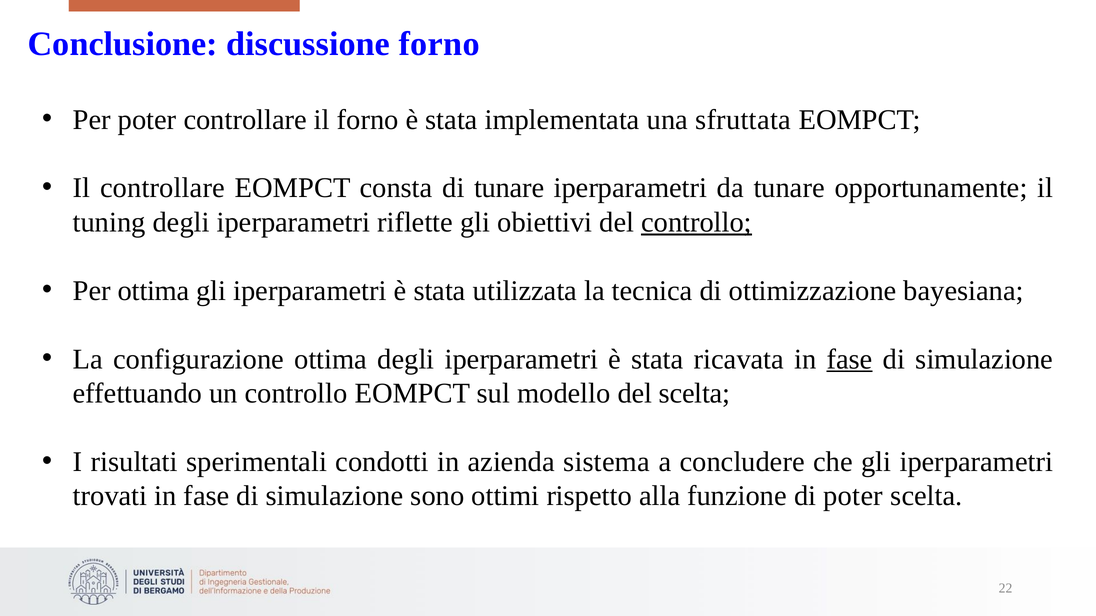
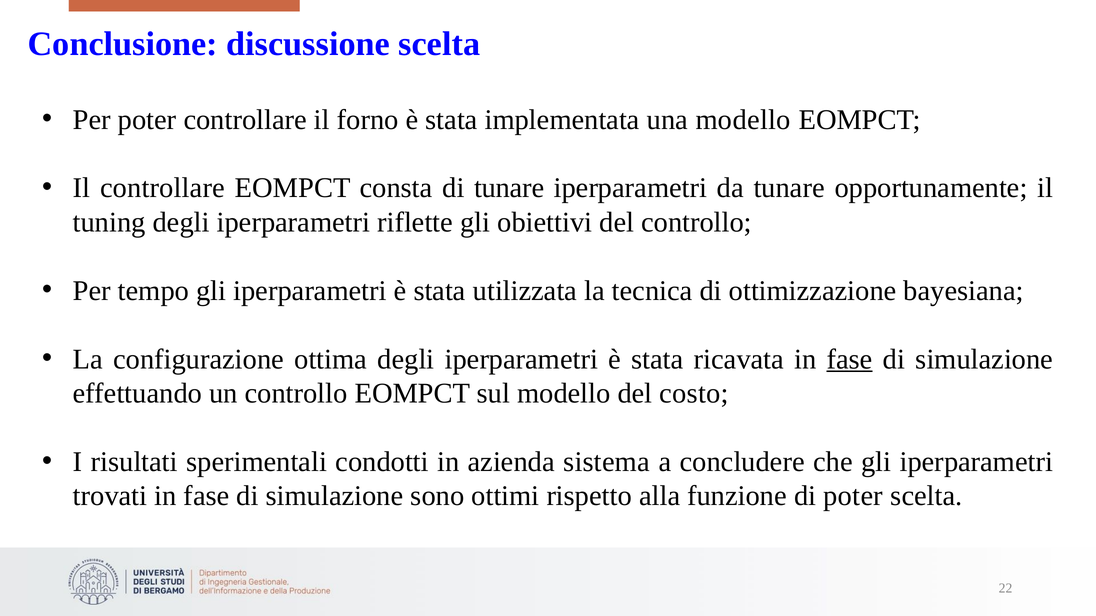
discussione forno: forno -> scelta (439, 44)
una sfruttata: sfruttata -> modello (743, 120)
controllo underline: present -> none (697, 222)
Per ottima: ottima -> tempo (153, 291)
del scelta: scelta -> costo (694, 394)
